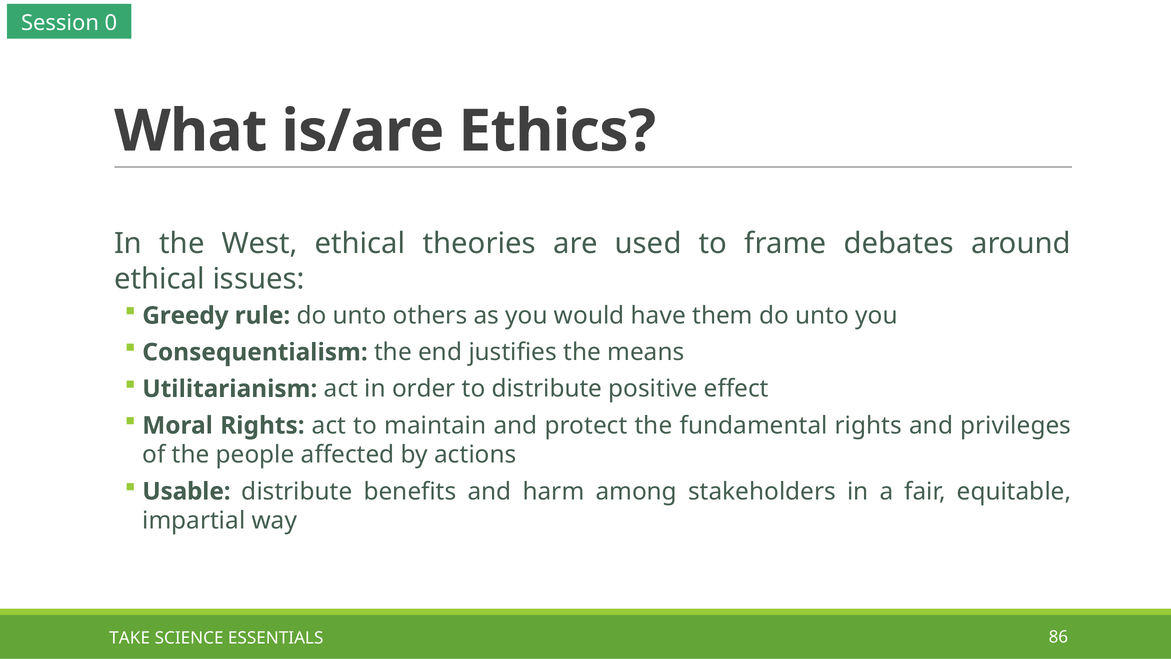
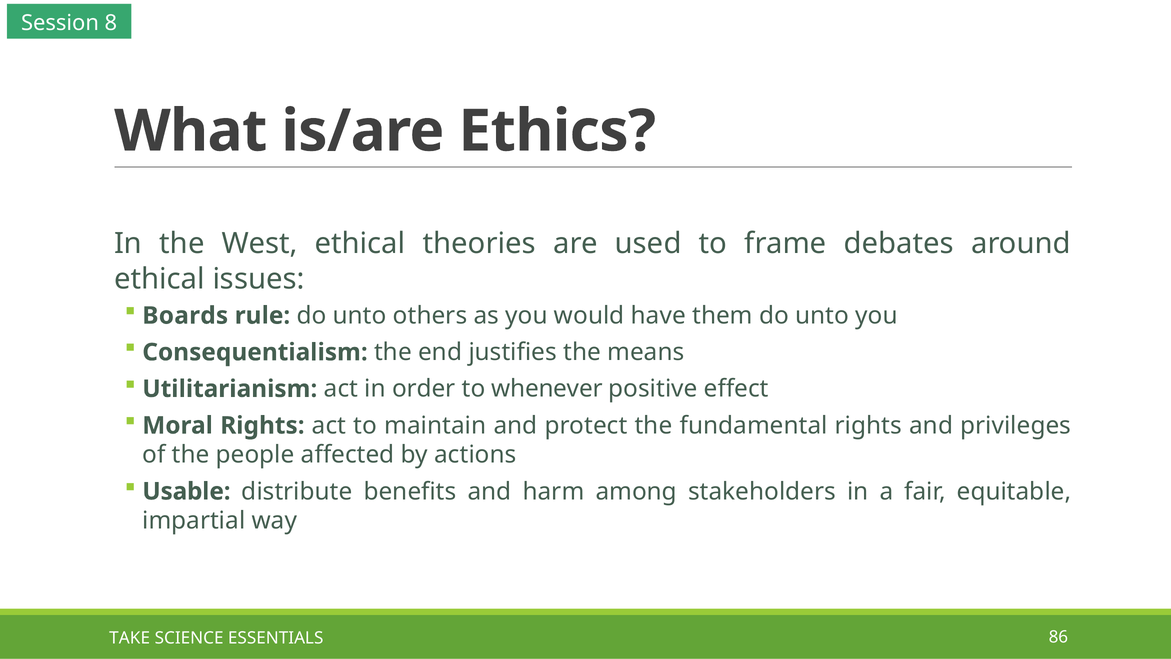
0: 0 -> 8 (111, 23)
Greedy: Greedy -> Boards (185, 316)
to distribute: distribute -> whenever (547, 389)
